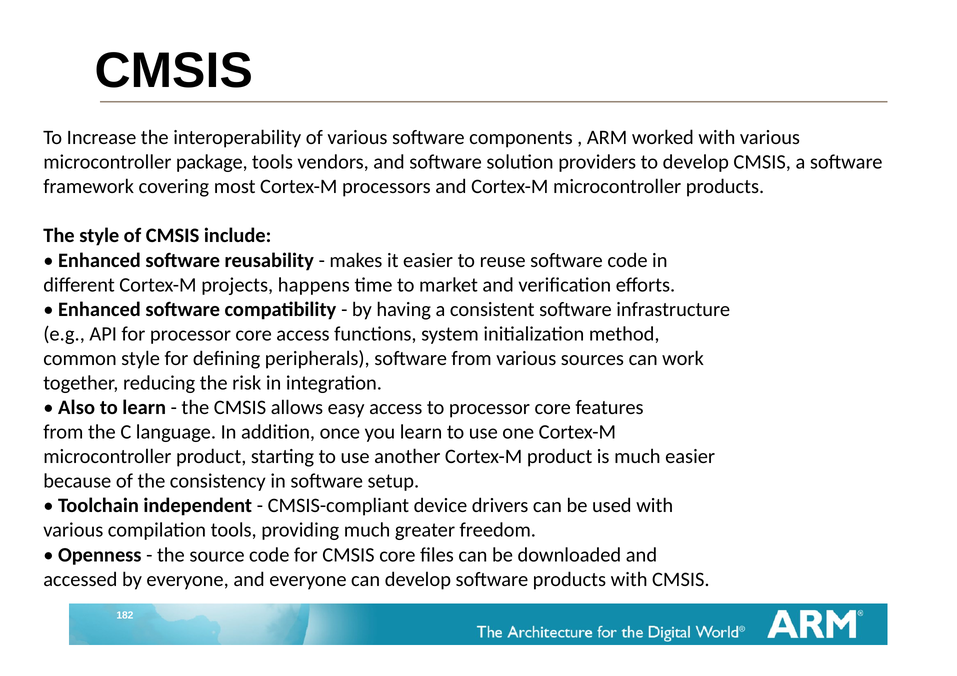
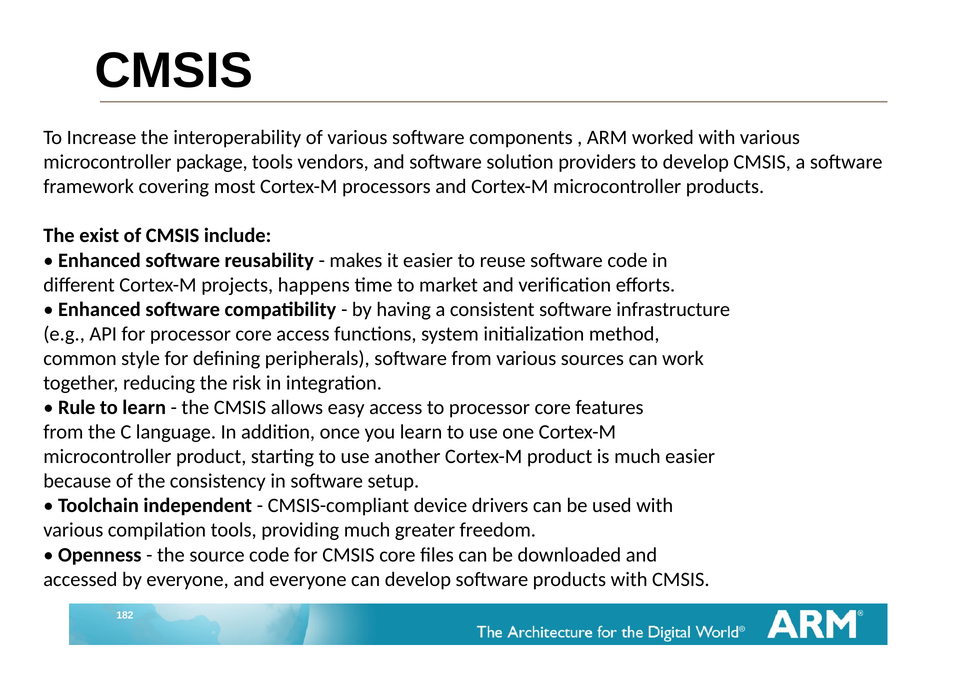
The style: style -> exist (99, 236)
Also: Also -> Rule (77, 408)
